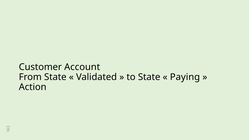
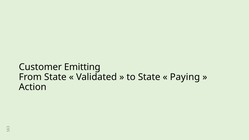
Account: Account -> Emitting (82, 67)
